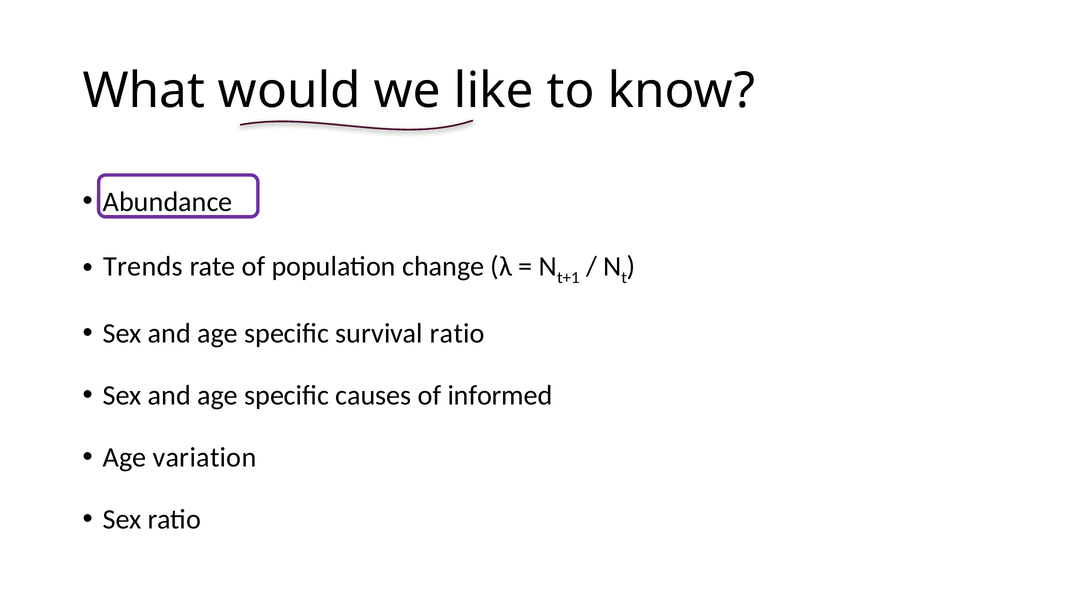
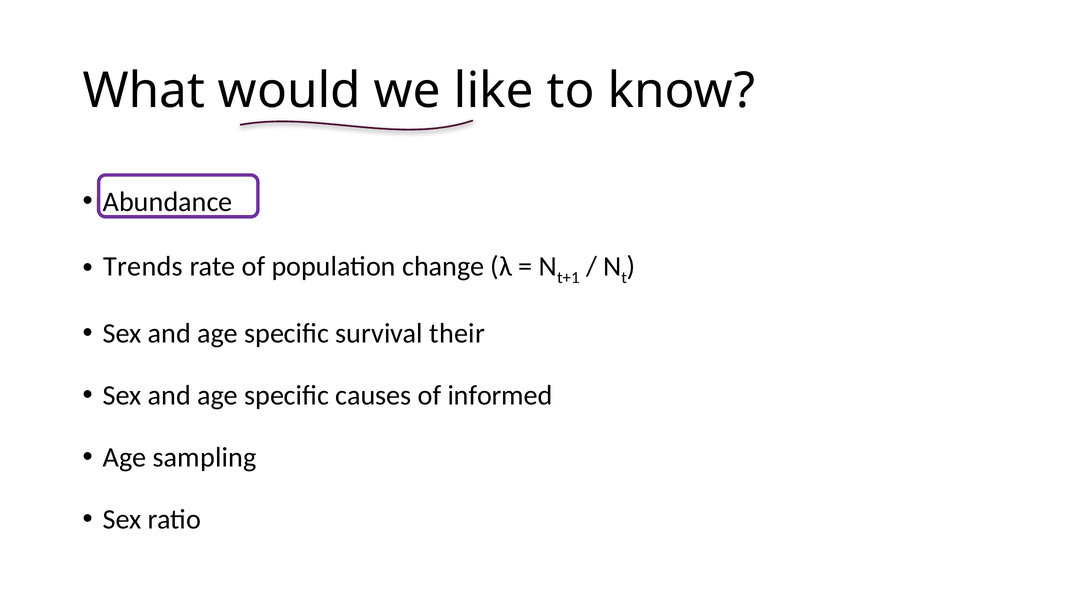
survival ratio: ratio -> their (457, 334)
variation: variation -> sampling (205, 458)
